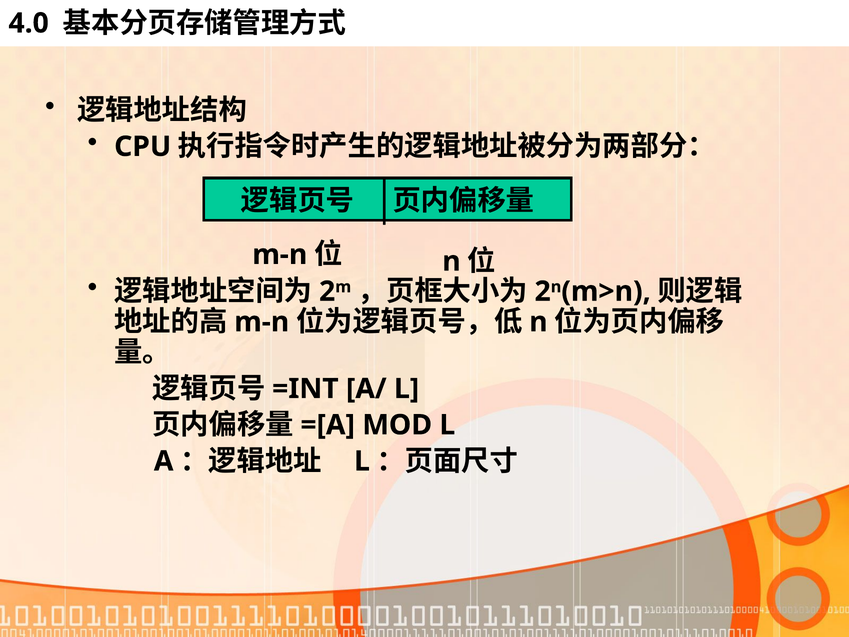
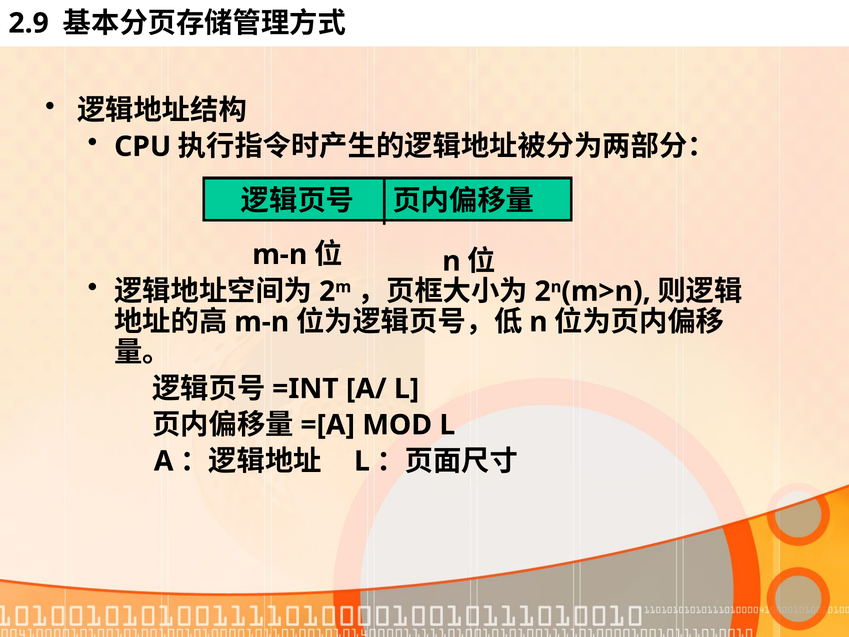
4.0: 4.0 -> 2.9 (29, 23)
